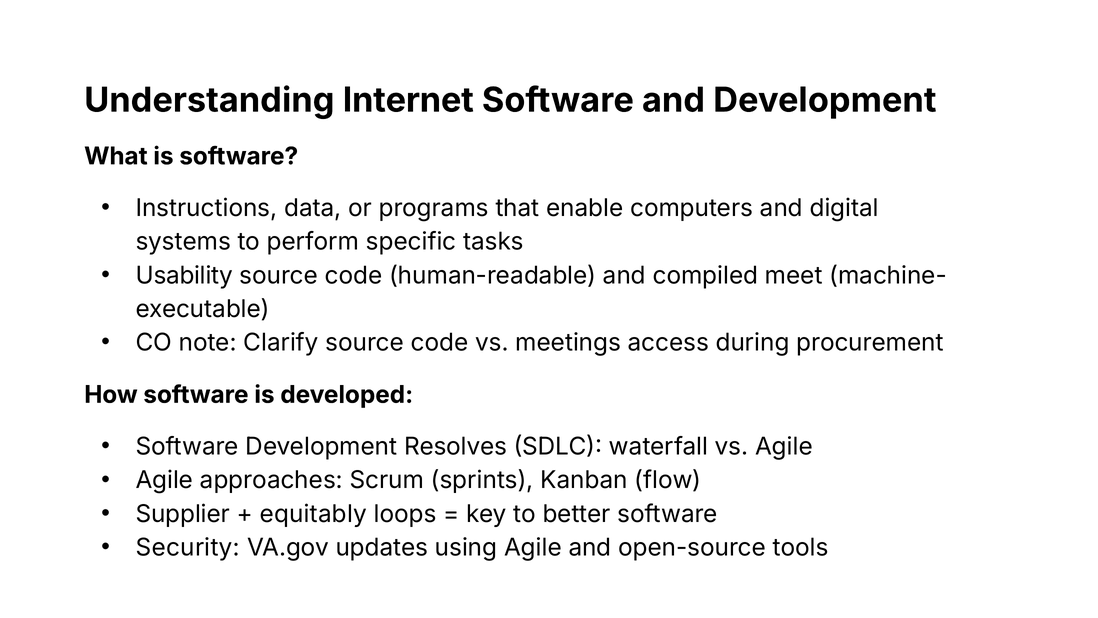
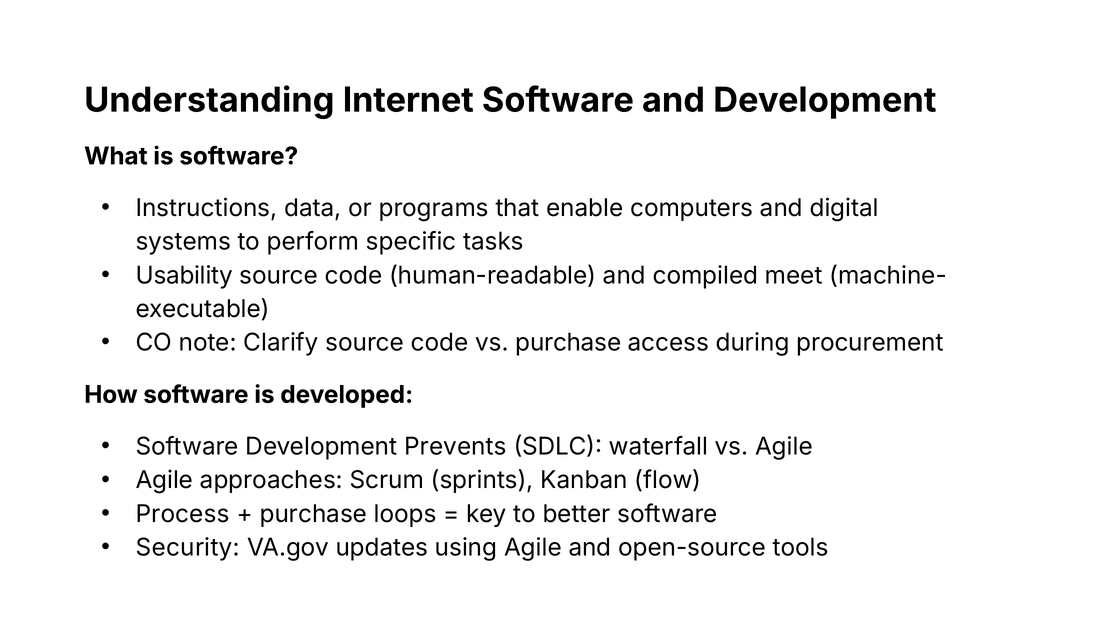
vs meetings: meetings -> purchase (568, 343)
Resolves: Resolves -> Prevents (455, 447)
Supplier: Supplier -> Process (183, 514)
equitably: equitably -> purchase (313, 514)
